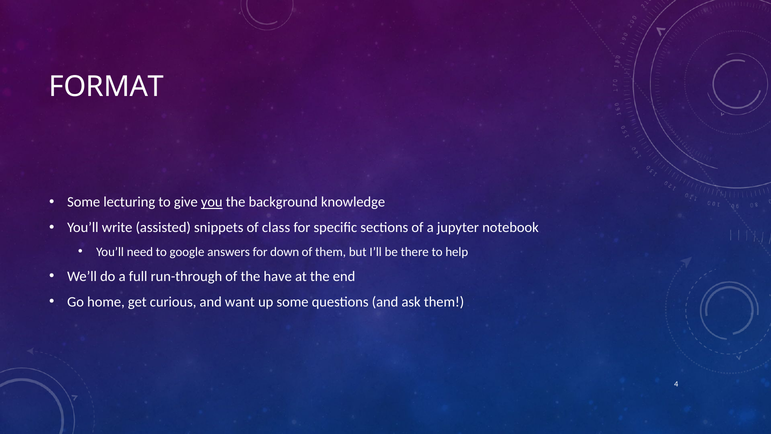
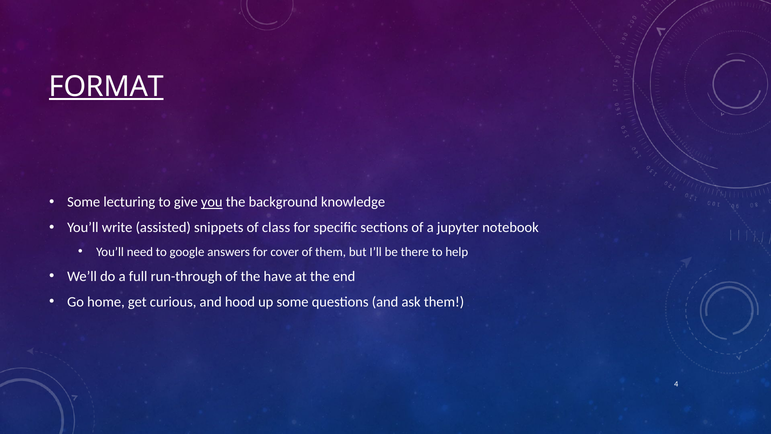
FORMAT underline: none -> present (106, 87)
down: down -> cover (285, 252)
want: want -> hood (240, 302)
